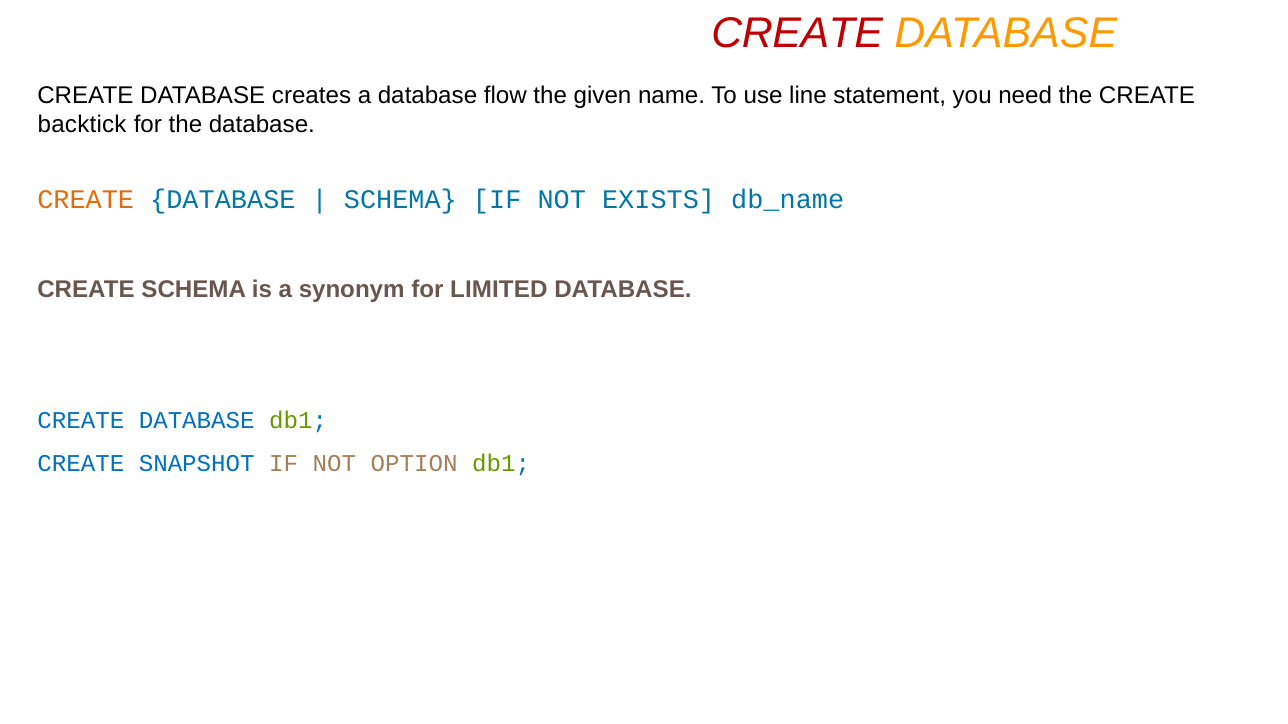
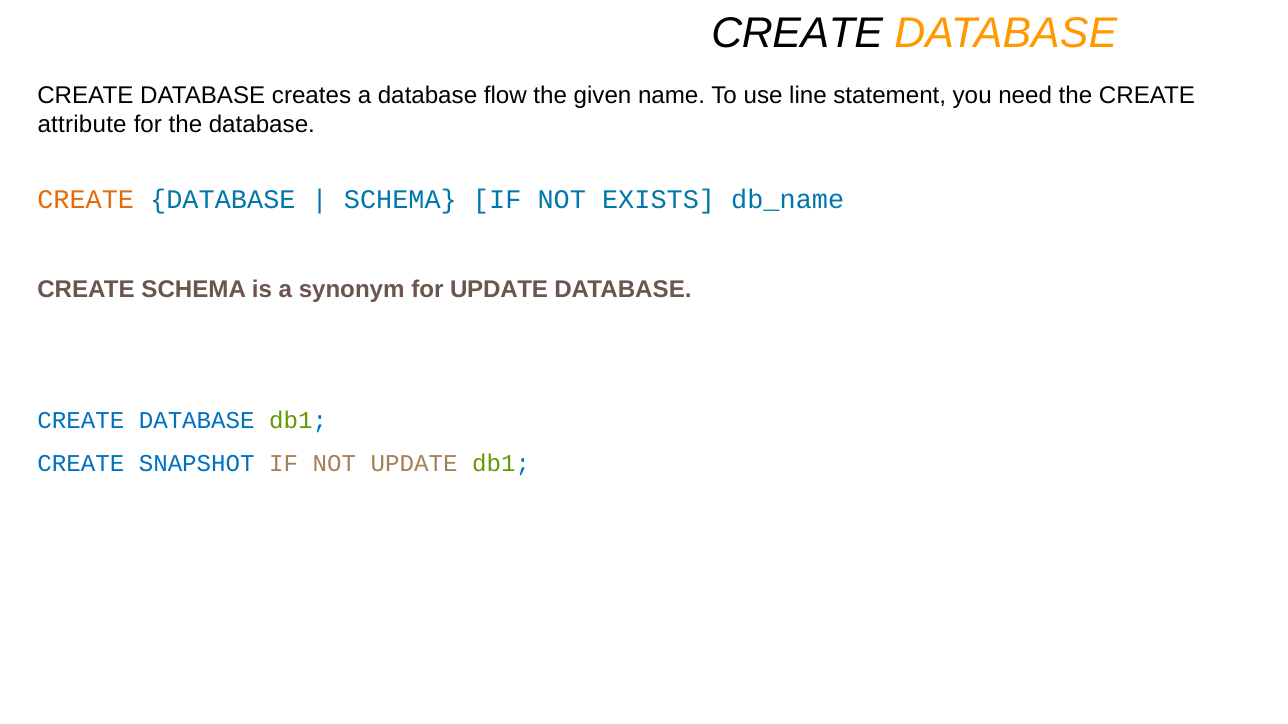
CREATE colour: red -> black (797, 34)
backtick: backtick -> attribute (82, 124)
for LIMITED: LIMITED -> UPDATE (499, 290)
NOT OPTION: OPTION -> UPDATE (414, 464)
